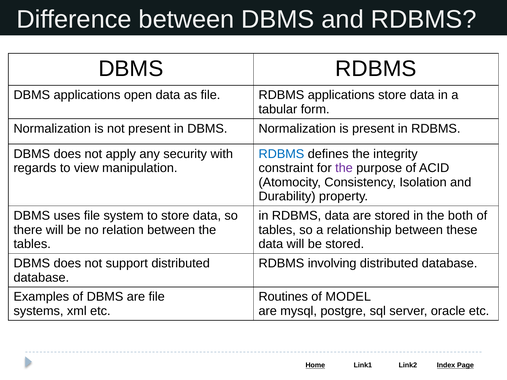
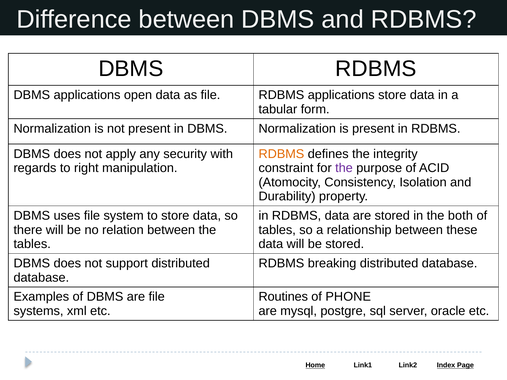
RDBMS colour: blue -> orange (281, 154)
view: view -> right (86, 168)
involving: involving -> breaking (332, 264)
MODEL: MODEL -> PHONE (348, 297)
